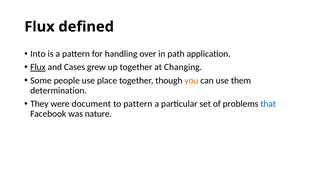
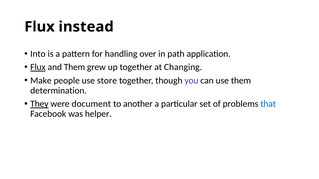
defined: defined -> instead (86, 27)
and Cases: Cases -> Them (75, 67)
Some: Some -> Make (41, 81)
place: place -> store (107, 81)
you colour: orange -> purple (191, 81)
They underline: none -> present (39, 104)
to pattern: pattern -> another (138, 104)
nature: nature -> helper (98, 114)
